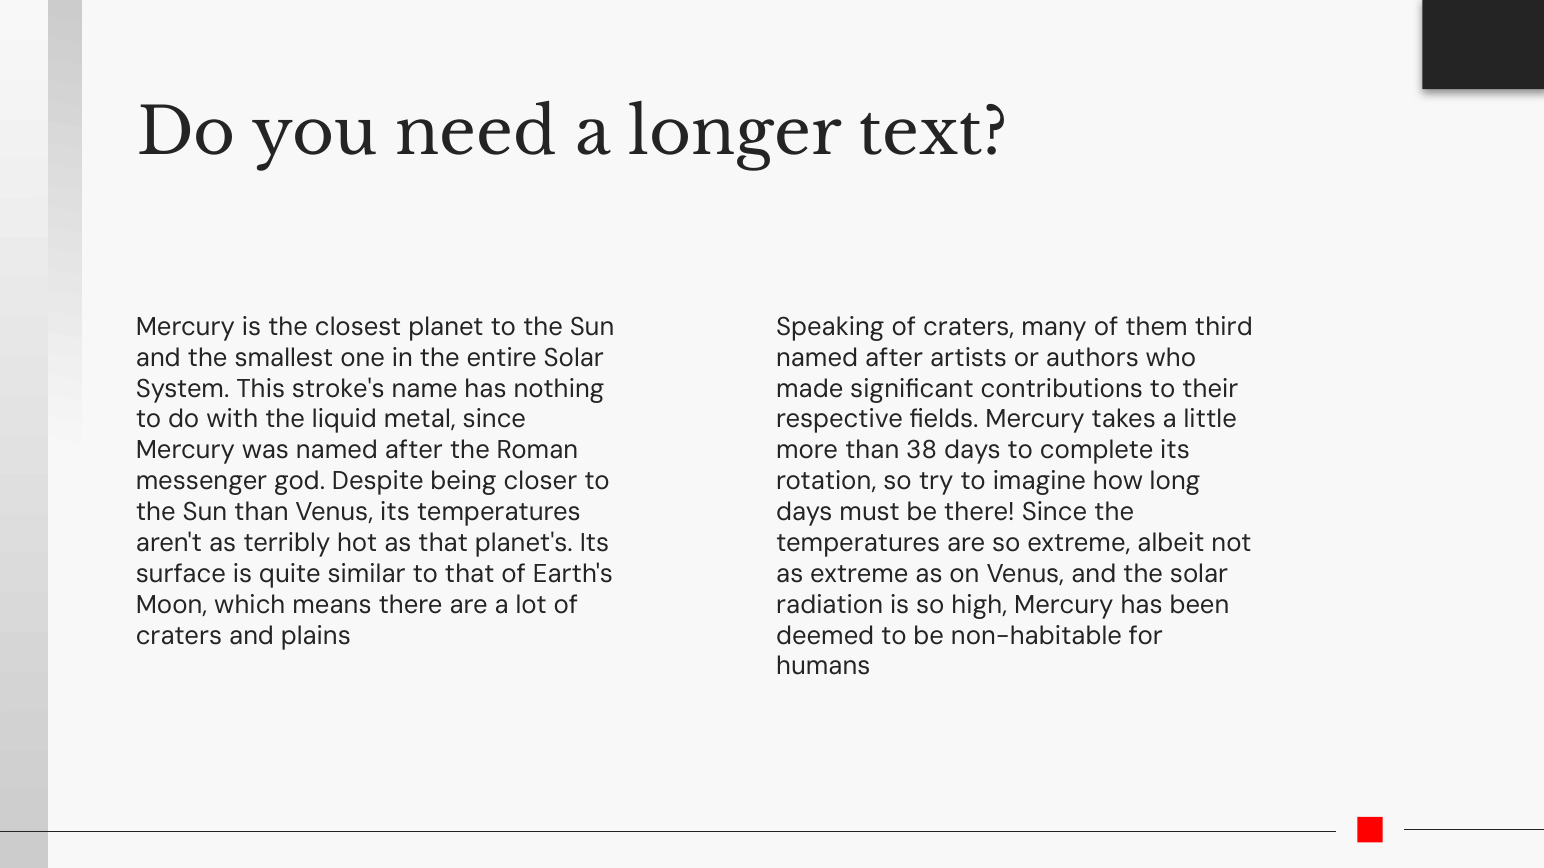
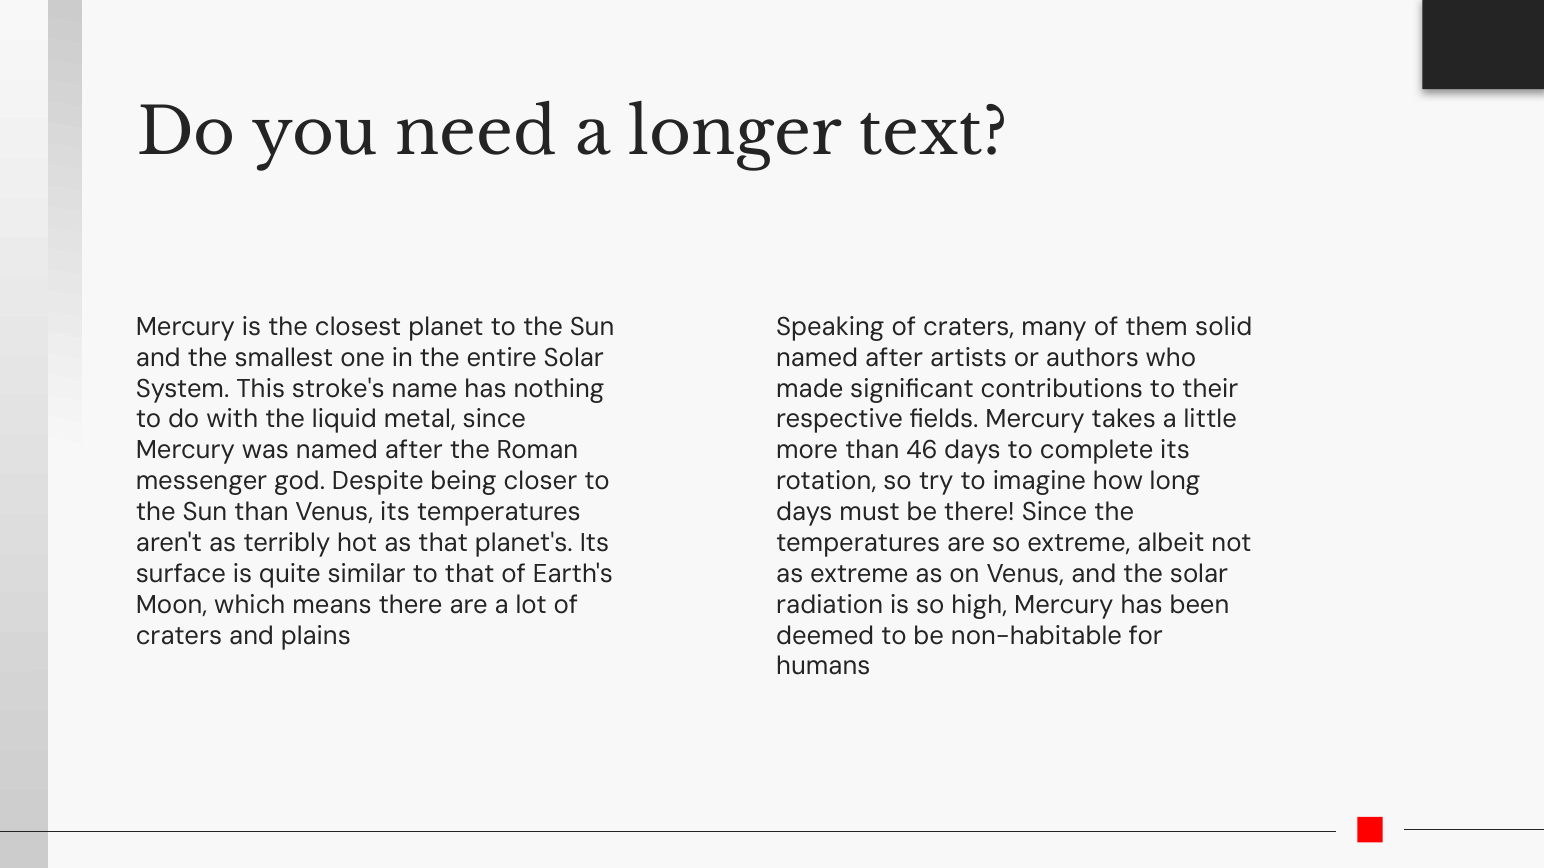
third: third -> solid (1224, 327)
38: 38 -> 46 (922, 451)
